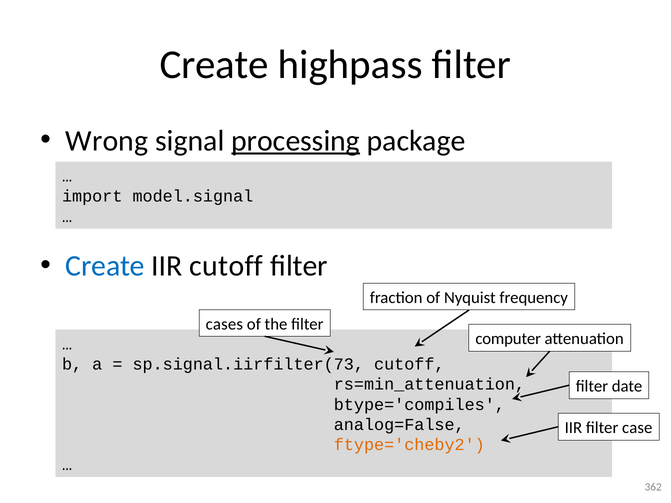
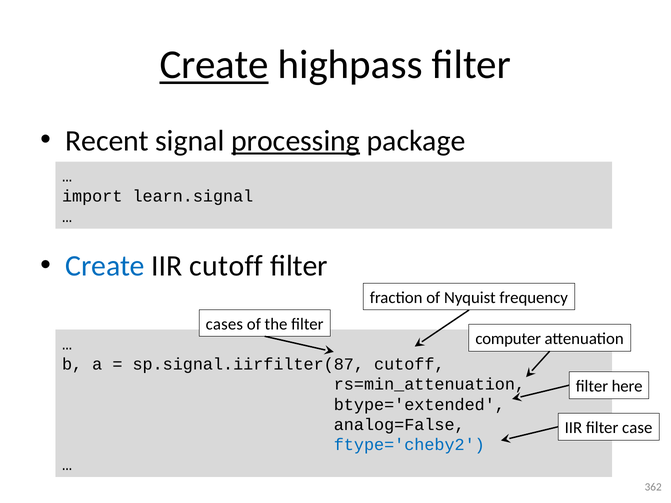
Create underline: none -> present (214, 65)
Wrong: Wrong -> Recent (107, 141)
model.signal: model.signal -> learn.signal (193, 196)
sp.signal.iirfilter(73: sp.signal.iirfilter(73 -> sp.signal.iirfilter(87 (248, 364)
date: date -> here (627, 387)
btype='compiles: btype='compiles -> btype='extended (419, 405)
ftype='cheby2 colour: orange -> blue (409, 445)
